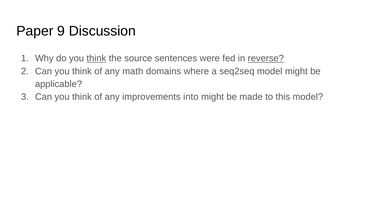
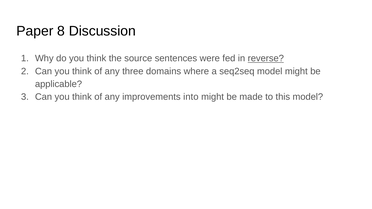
9: 9 -> 8 (61, 31)
think underline: present -> none (96, 59)
math: math -> three (133, 71)
